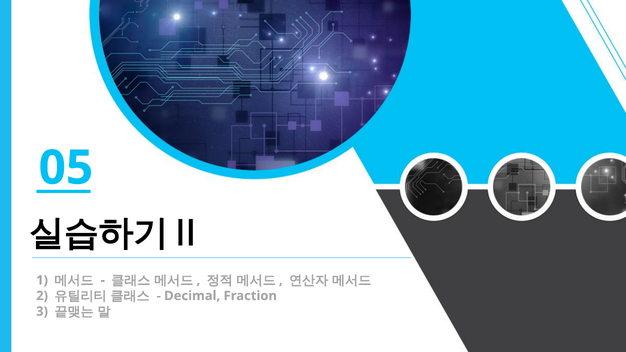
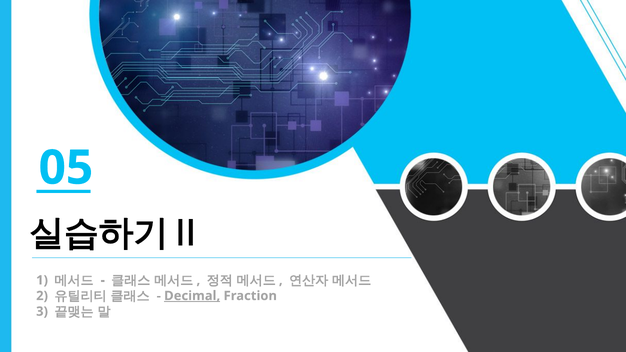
Decimal underline: none -> present (192, 296)
